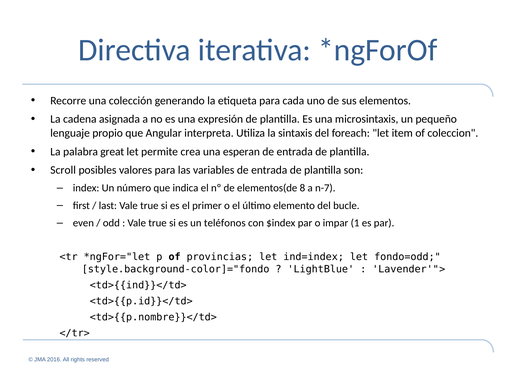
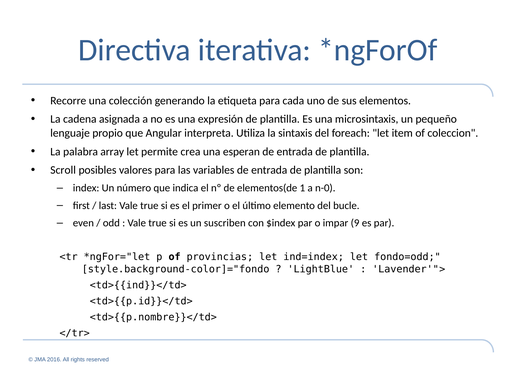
great: great -> array (112, 152)
8: 8 -> 1 (302, 188)
n-7: n-7 -> n-0 (325, 188)
teléfonos: teléfonos -> suscriben (225, 223)
1: 1 -> 9 (355, 223)
